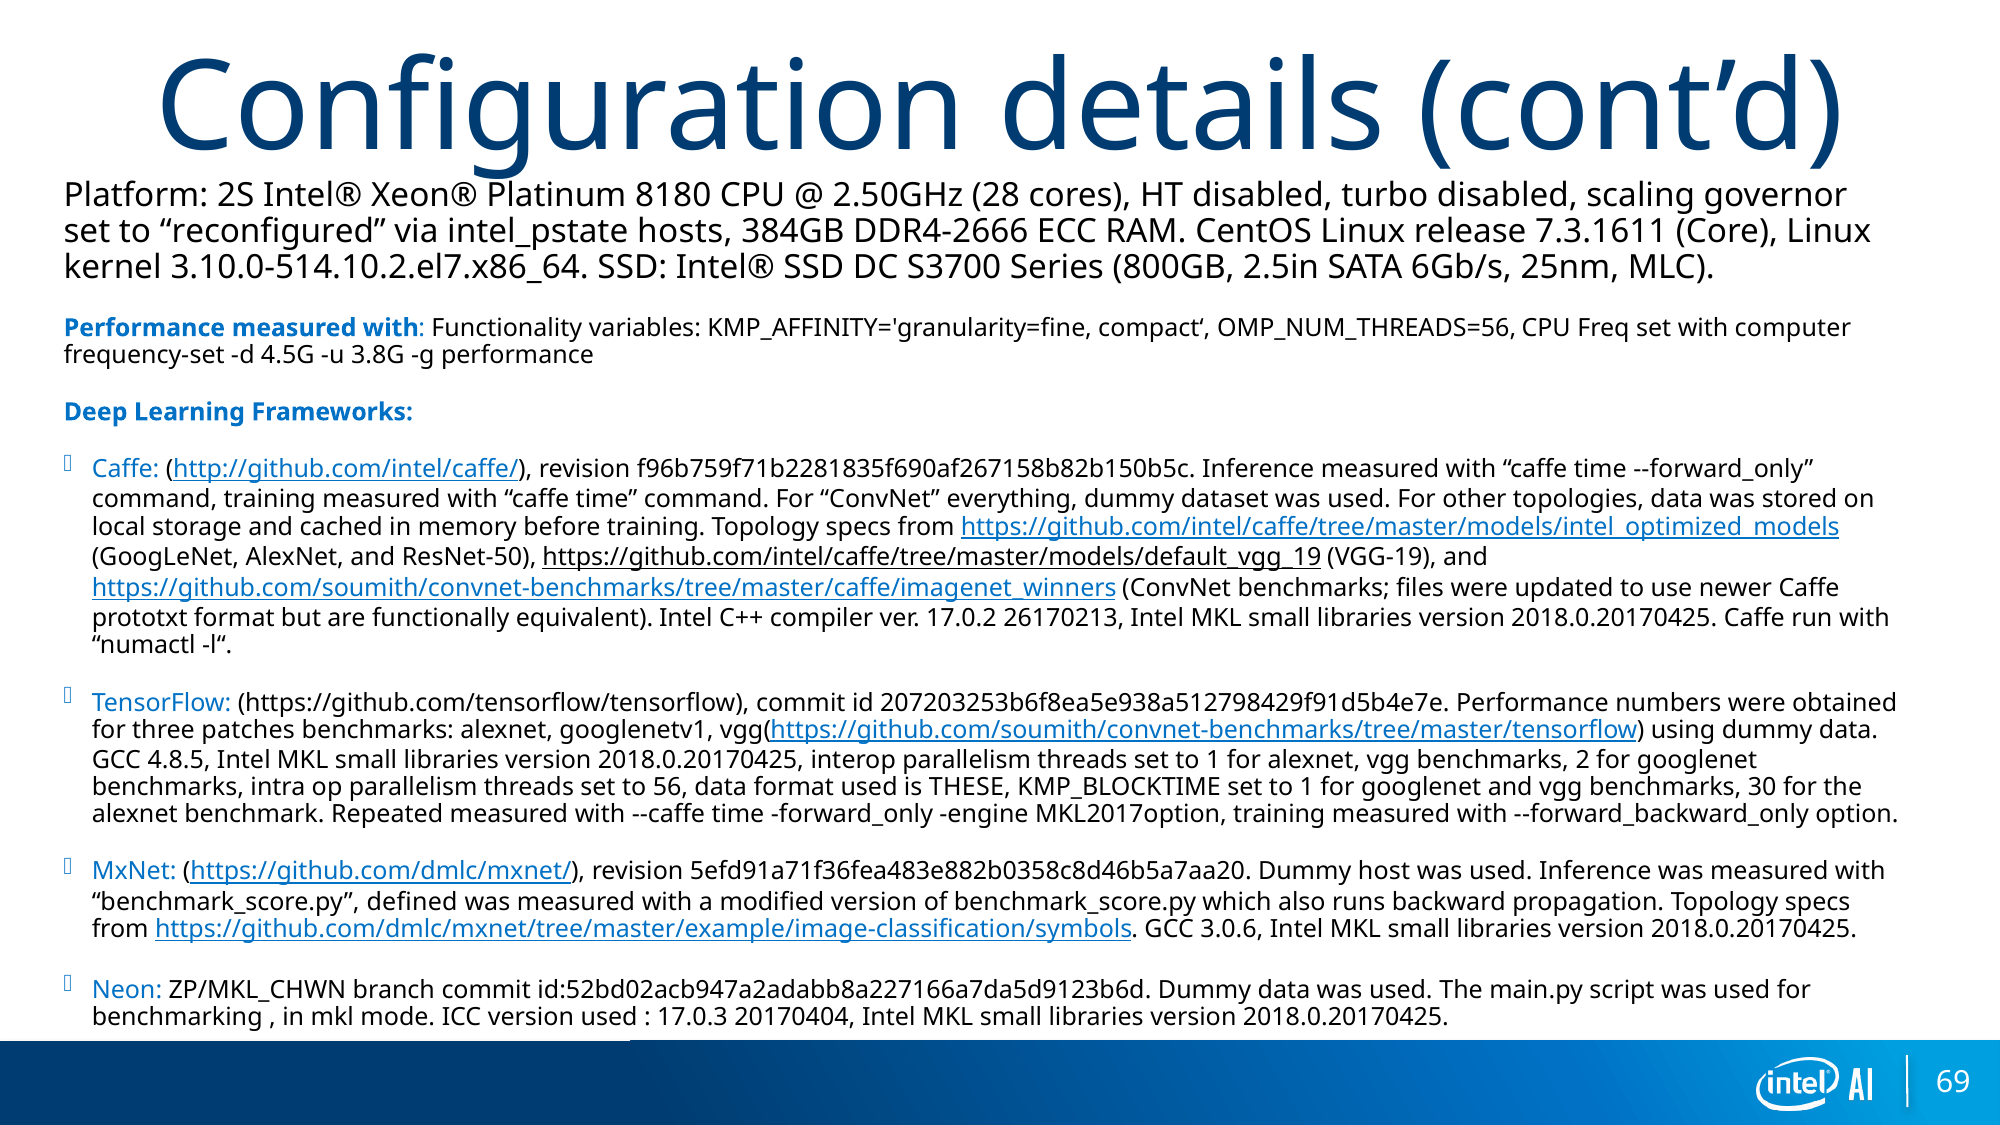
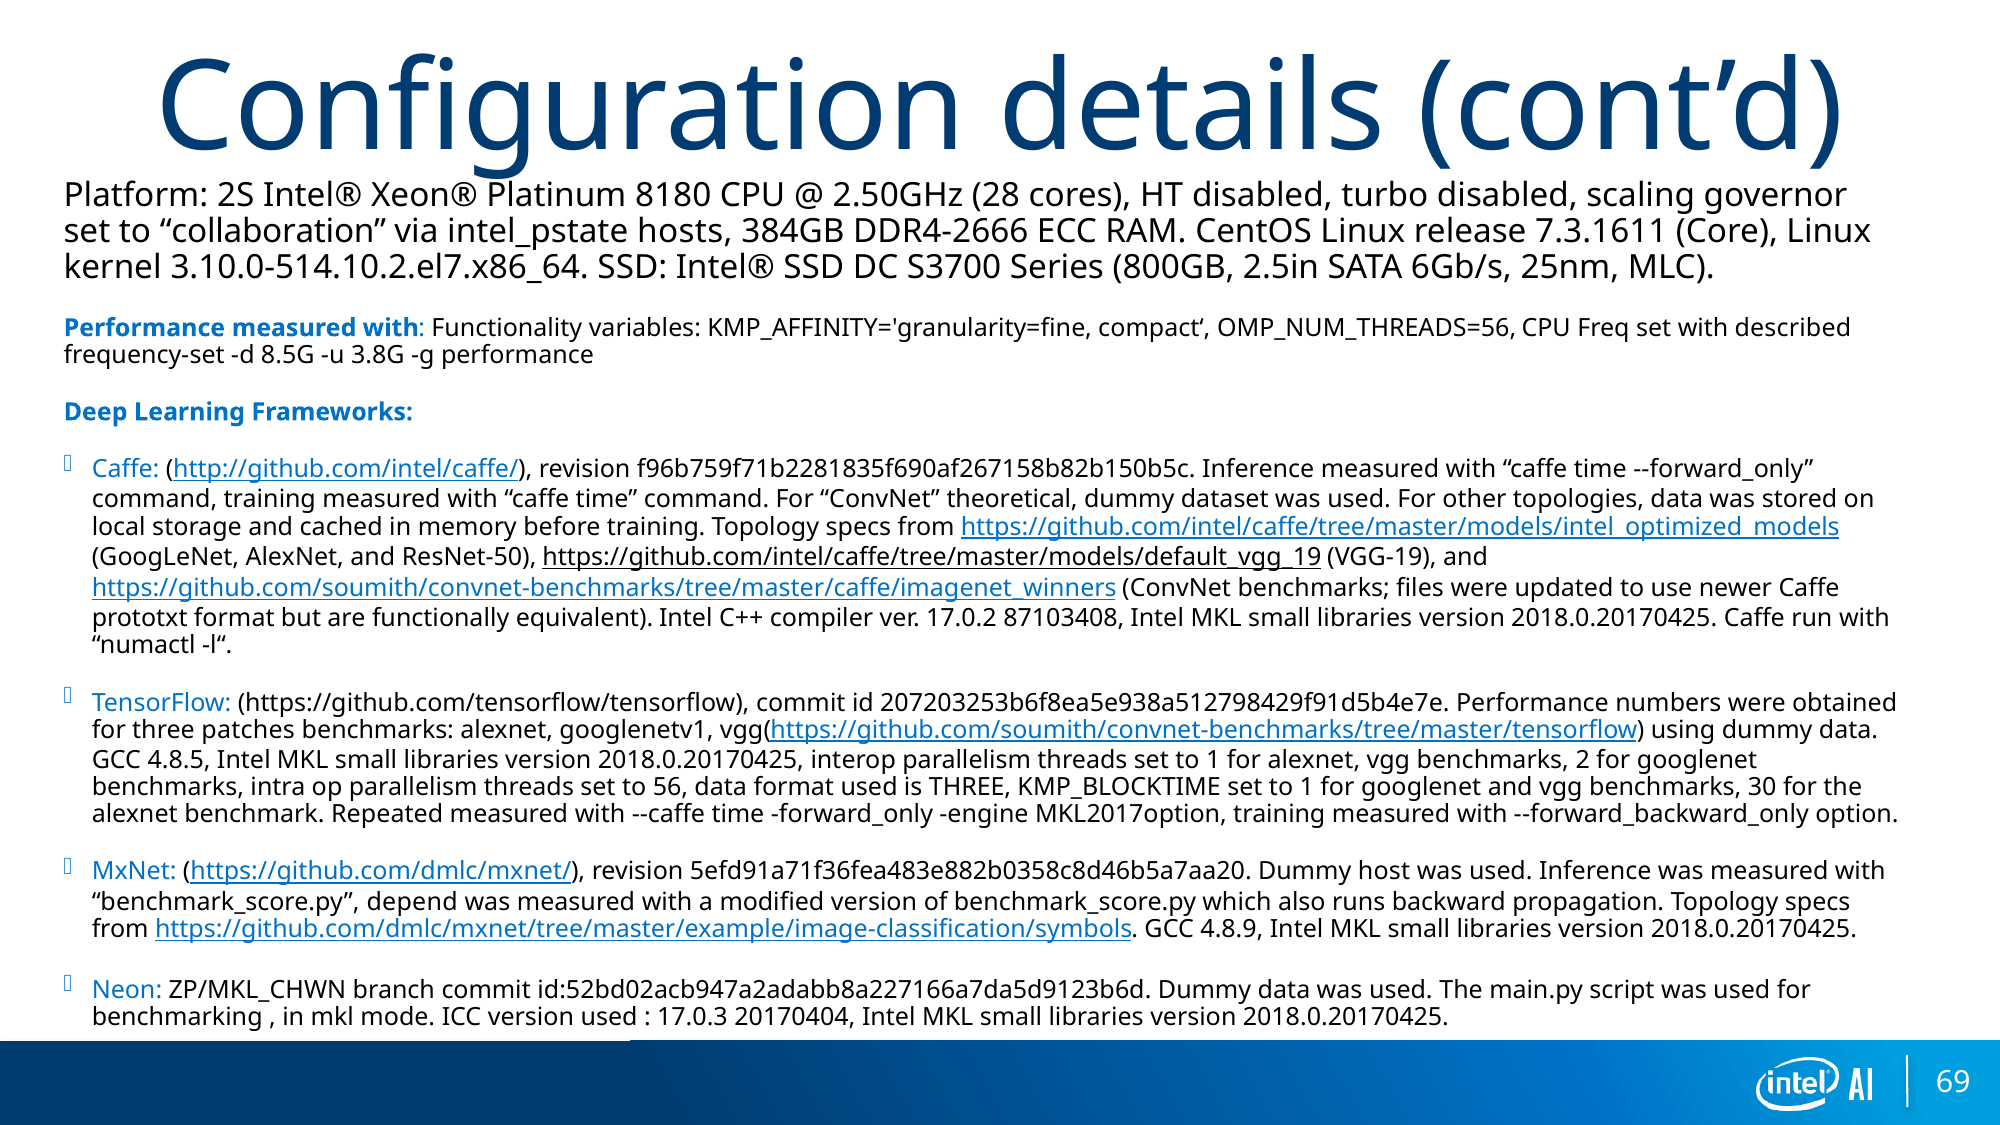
reconfigured: reconfigured -> collaboration (273, 232)
computer: computer -> described (1793, 328)
4.5G: 4.5G -> 8.5G (288, 355)
everything: everything -> theoretical (1012, 500)
26170213: 26170213 -> 87103408 (1064, 619)
is THESE: THESE -> THREE (970, 788)
defined: defined -> depend (412, 902)
3.0.6: 3.0.6 -> 4.8.9 (1232, 929)
